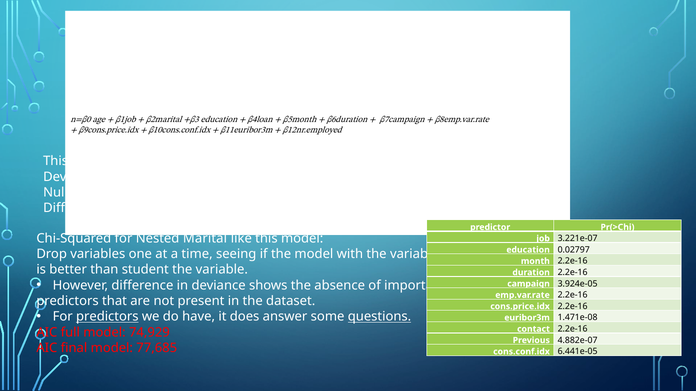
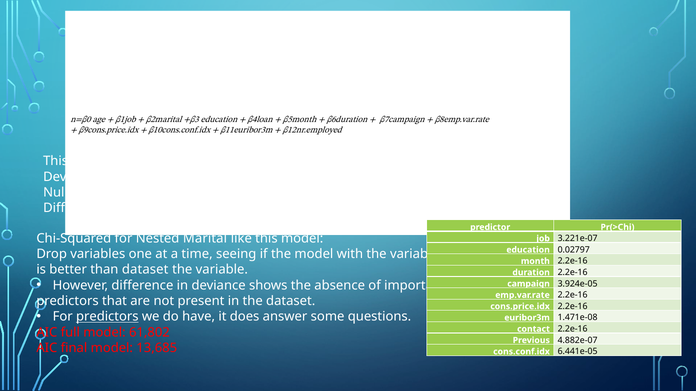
than student: student -> dataset (145, 270)
questions underline: present -> none (380, 317)
74,929: 74,929 -> 61,802 (149, 333)
77,685: 77,685 -> 13,685 (157, 348)
